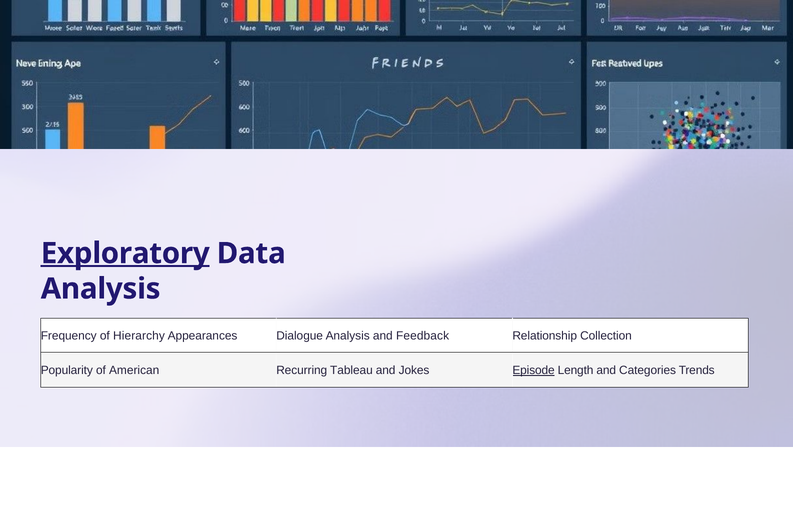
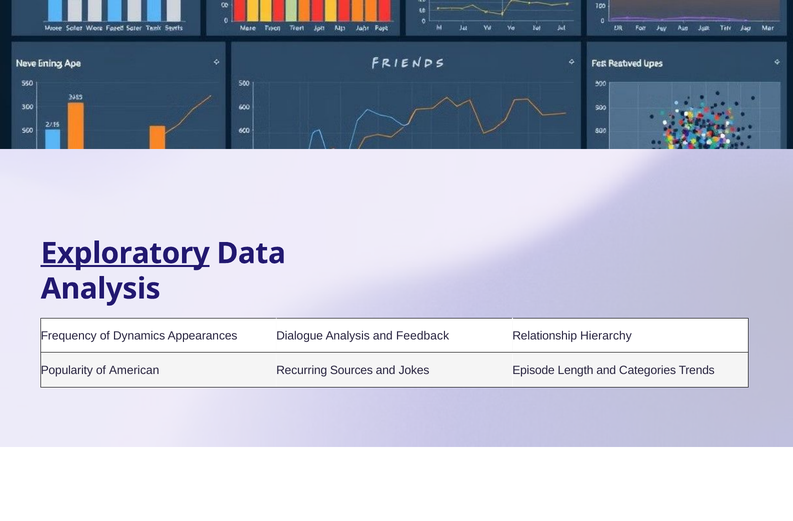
Hierarchy: Hierarchy -> Dynamics (139, 336)
Collection: Collection -> Hierarchy (606, 336)
Tableau: Tableau -> Sources (351, 370)
Episode underline: present -> none (534, 370)
